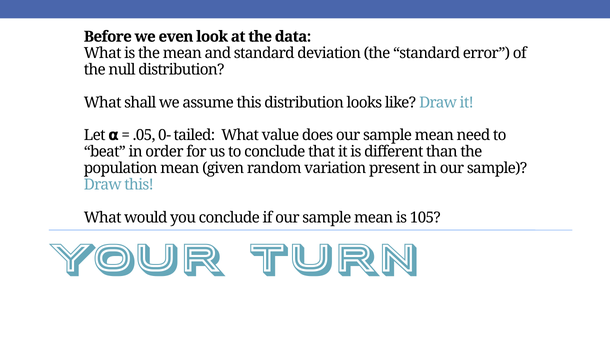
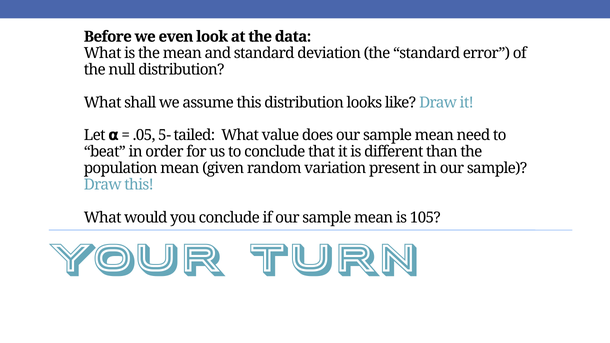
0-: 0- -> 5- (165, 135)
